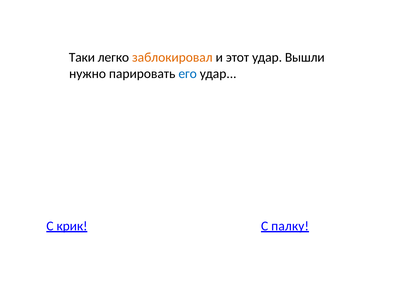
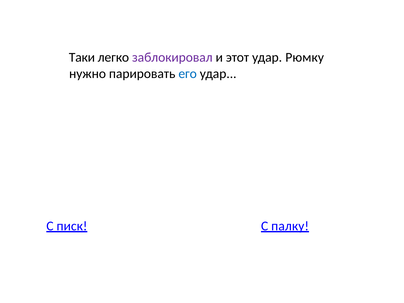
заблокировал colour: orange -> purple (172, 58)
Вышли: Вышли -> Рюмку (305, 58)
крик: крик -> писк (72, 226)
